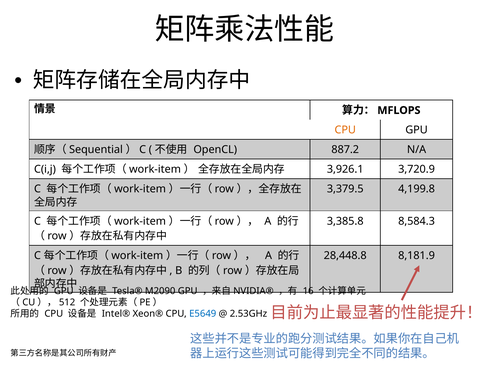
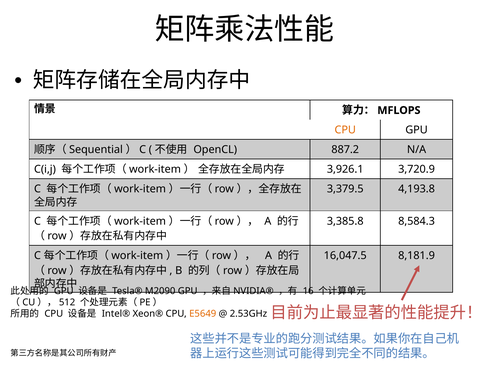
4,199.8: 4,199.8 -> 4,193.8 (417, 189)
28,448.8: 28,448.8 -> 16,047.5 (345, 256)
E5649 colour: blue -> orange (203, 314)
